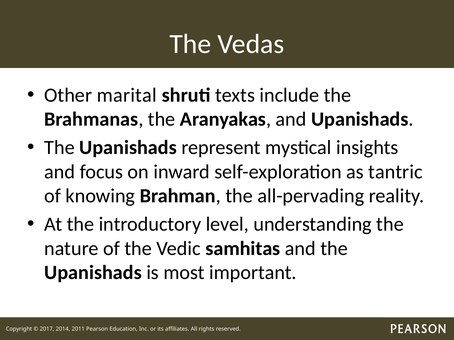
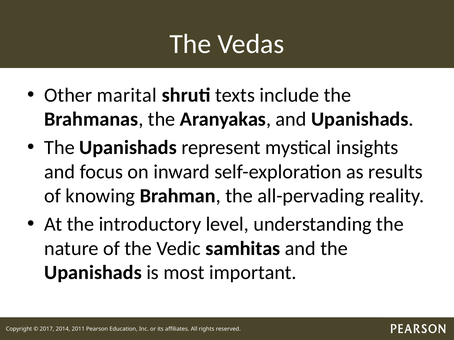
tantric: tantric -> results (396, 172)
